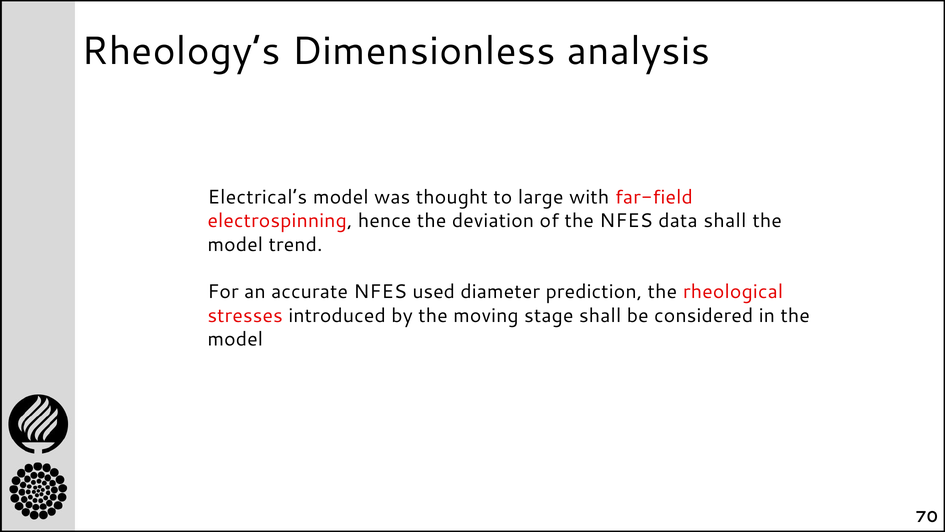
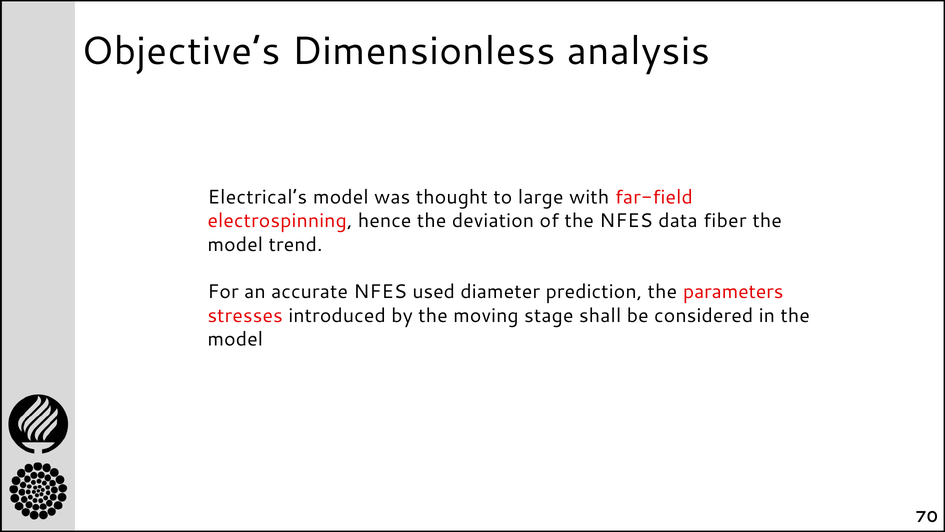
Rheology’s: Rheology’s -> Objective’s (181, 51)
data shall: shall -> fiber (725, 221)
rheological: rheological -> parameters (733, 292)
